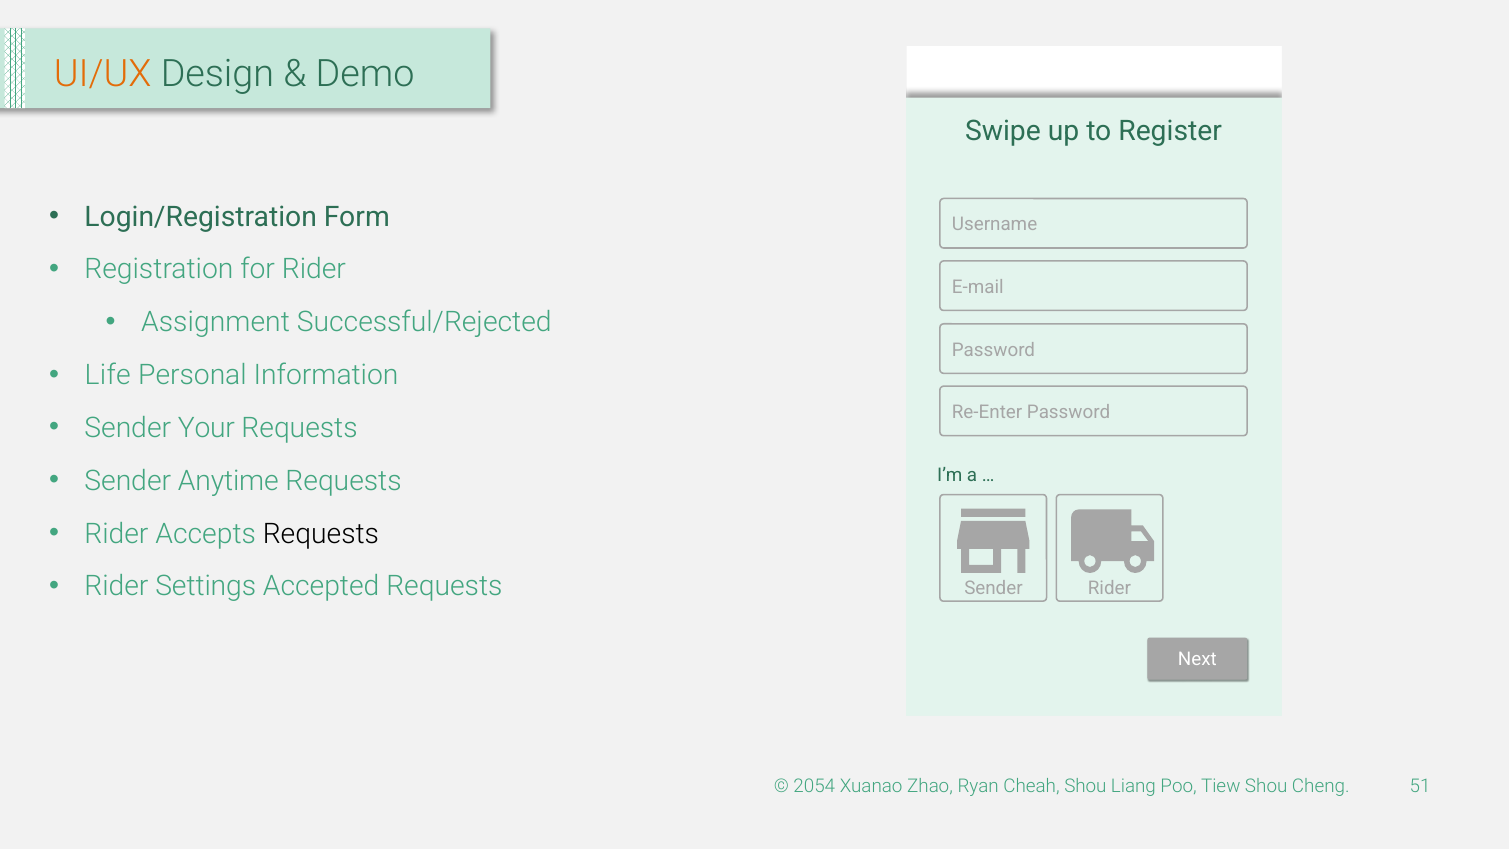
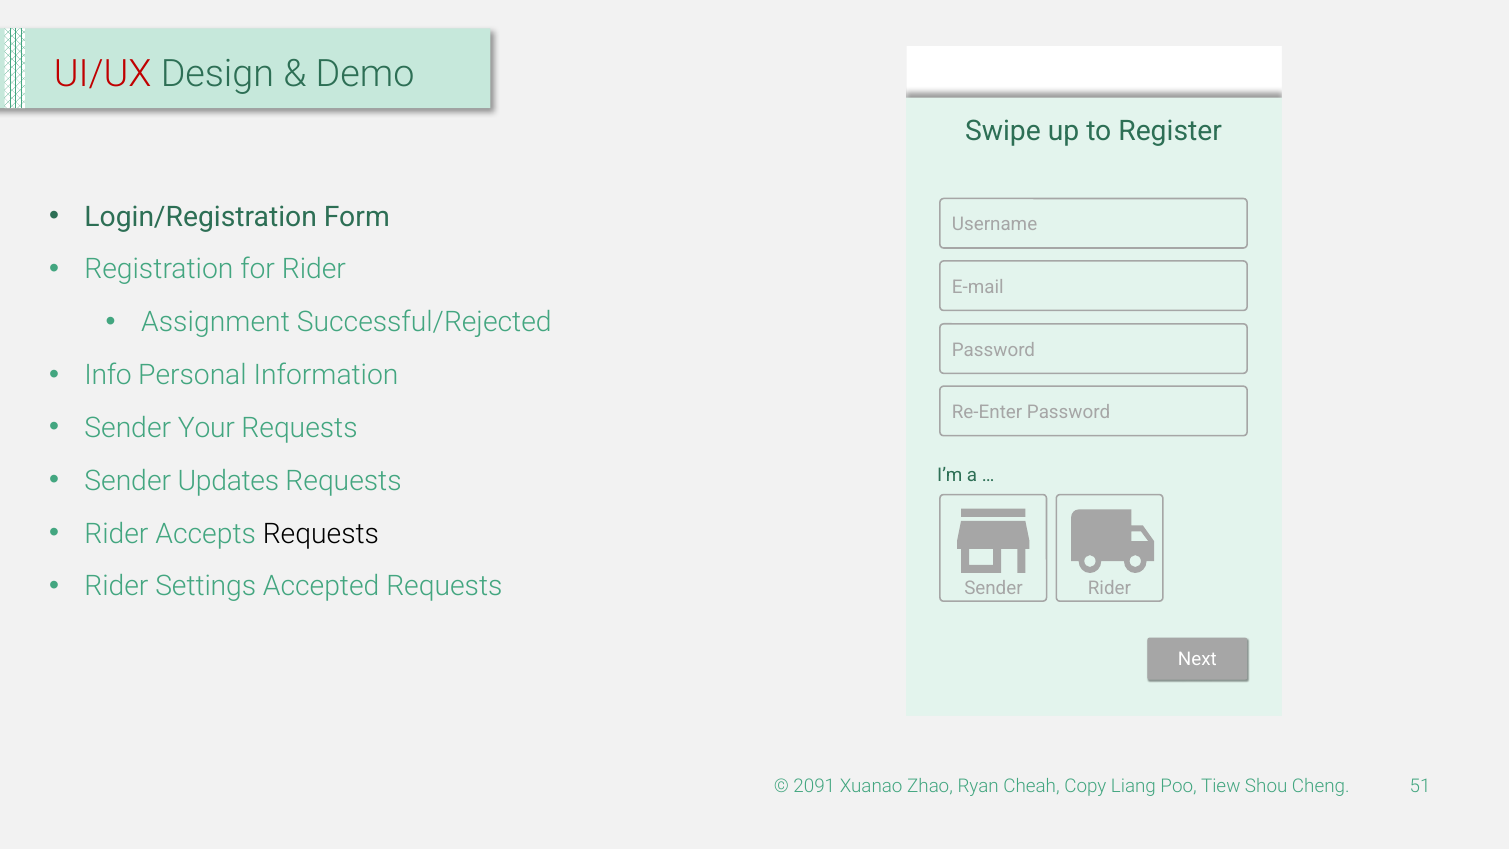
UI/UX colour: orange -> red (103, 74)
Life: Life -> Info (108, 375)
Anytime: Anytime -> Updates (228, 481)
2054: 2054 -> 2091 (814, 786)
Cheah Shou: Shou -> Copy (1085, 786)
